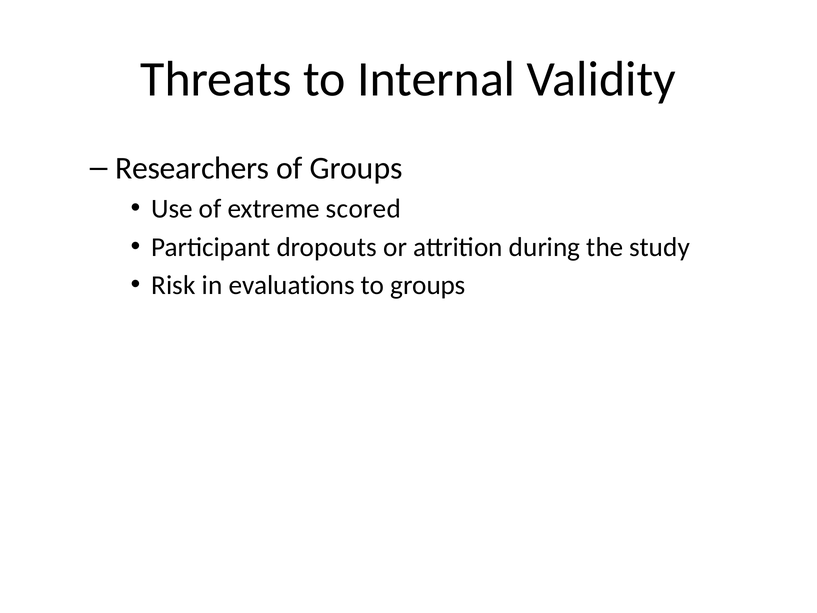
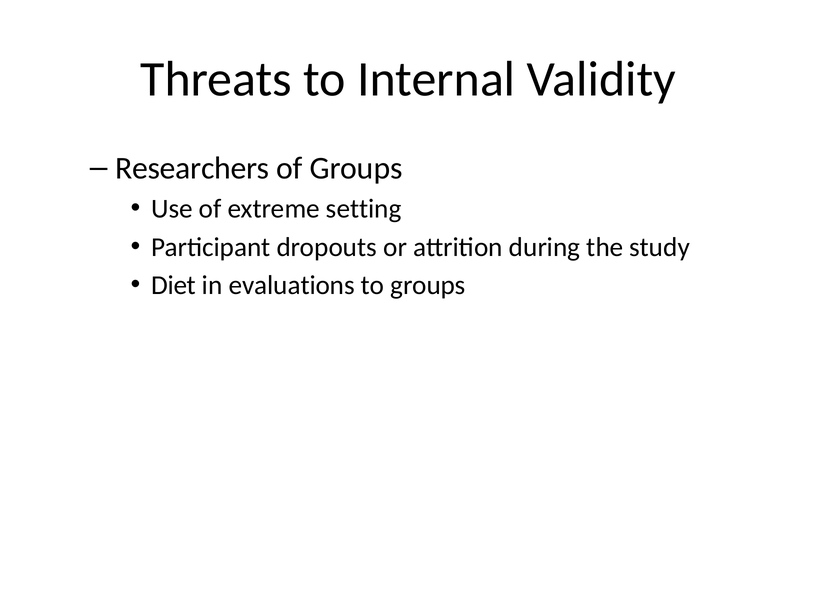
scored: scored -> setting (364, 209)
Risk: Risk -> Diet (174, 285)
